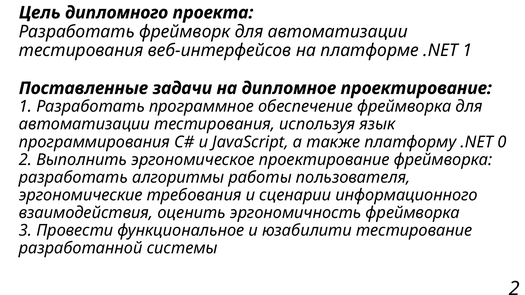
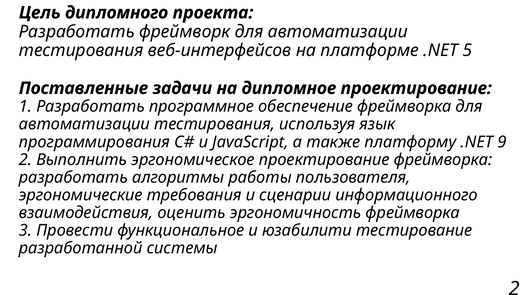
.NET 1: 1 -> 5 (467, 51)
0: 0 -> 9 (502, 142)
